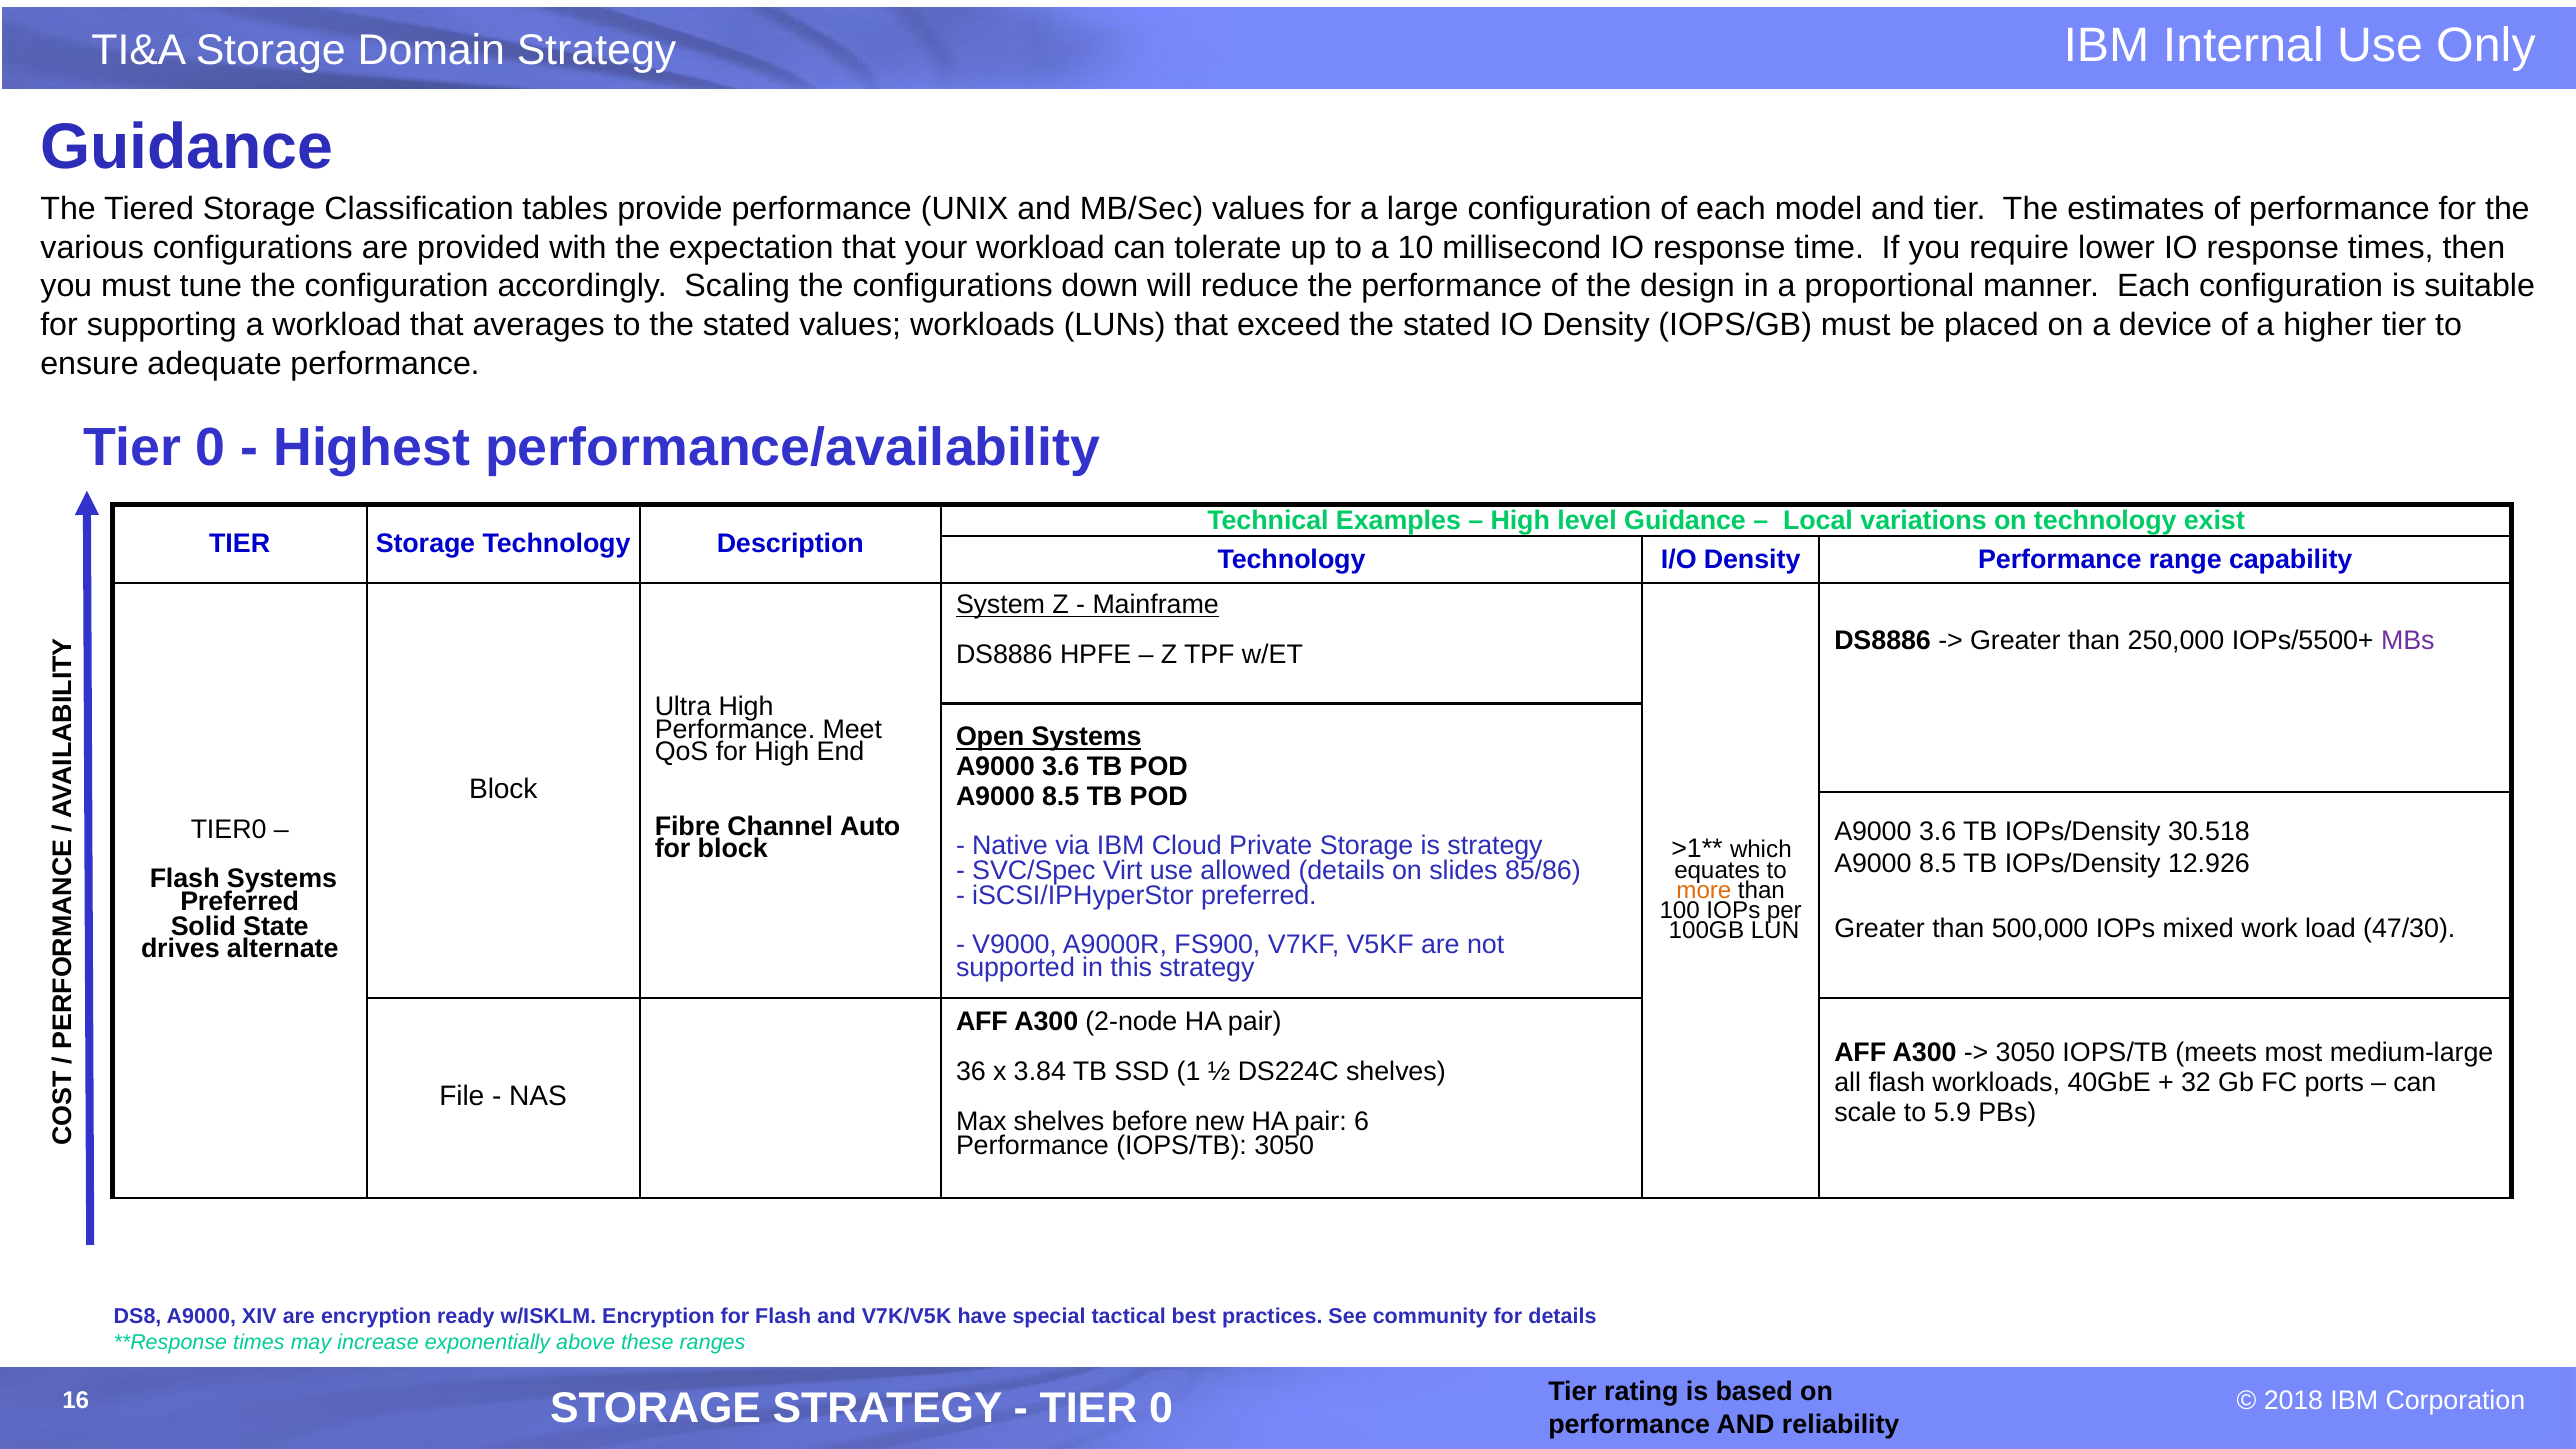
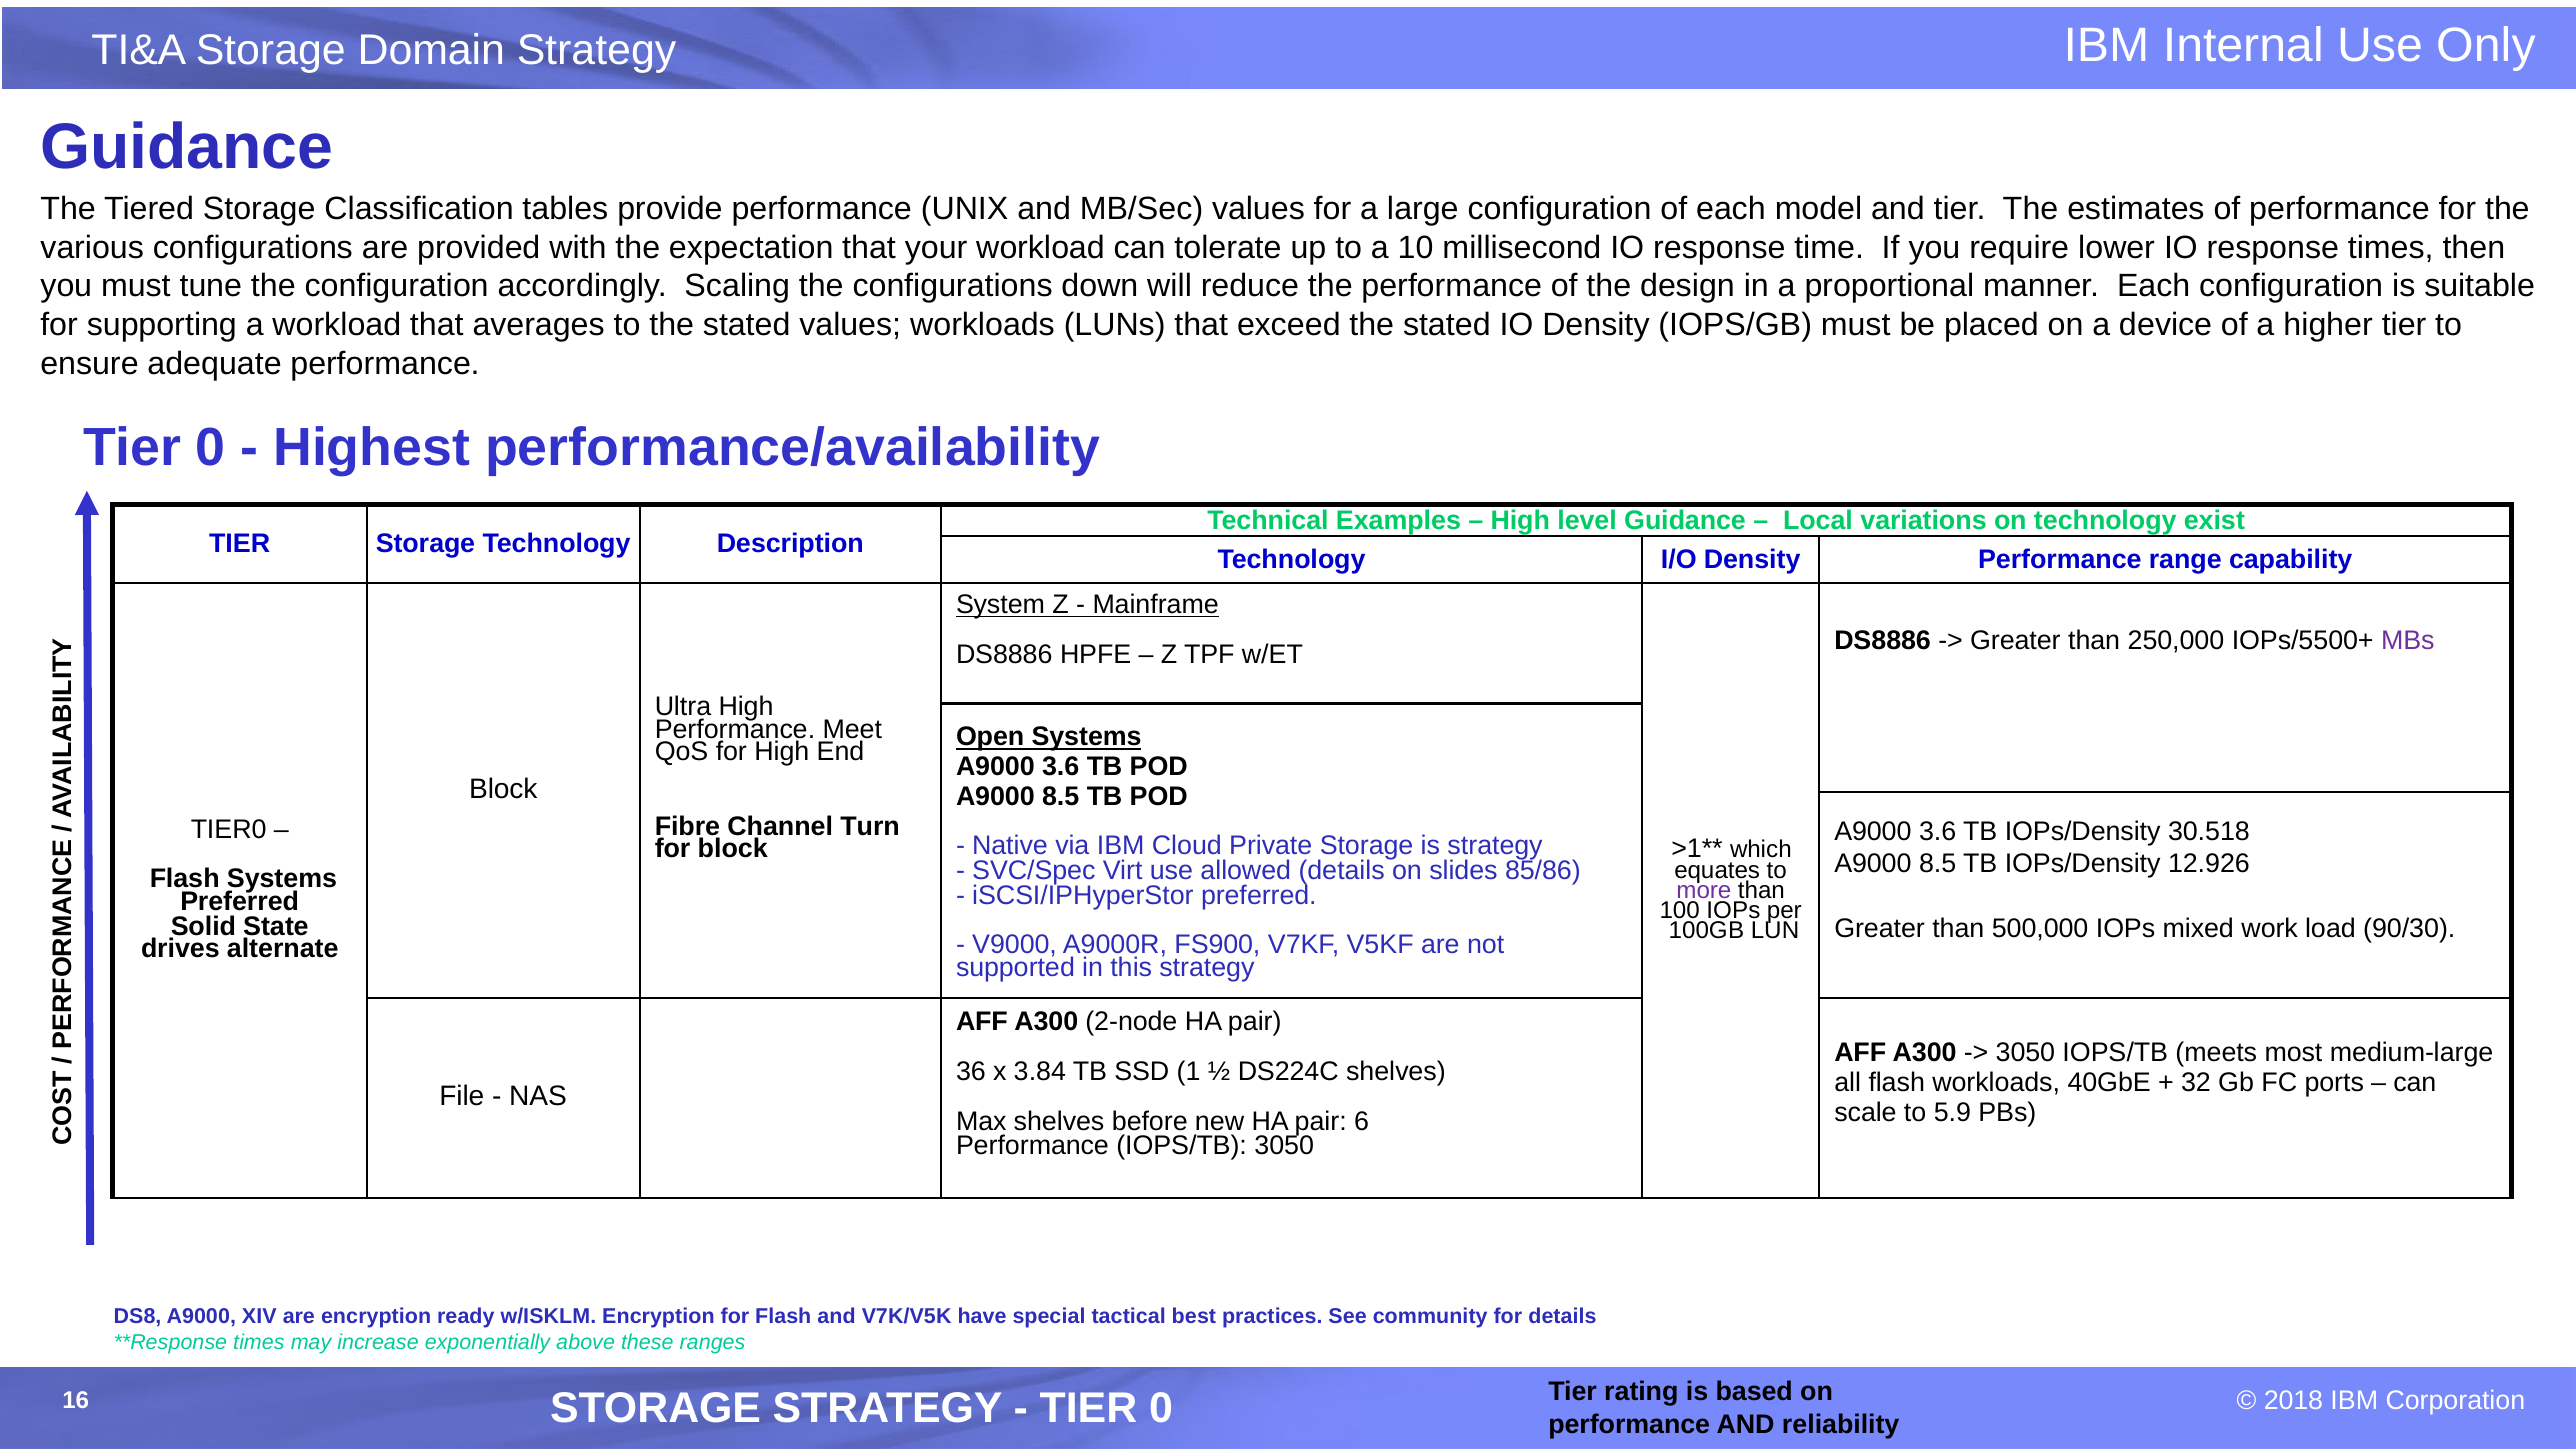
Auto: Auto -> Turn (870, 826)
more colour: orange -> purple (1704, 890)
47/30: 47/30 -> 90/30 (2409, 928)
